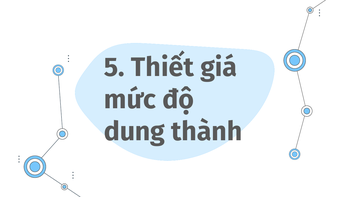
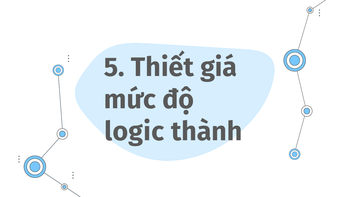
dung: dung -> logic (134, 132)
